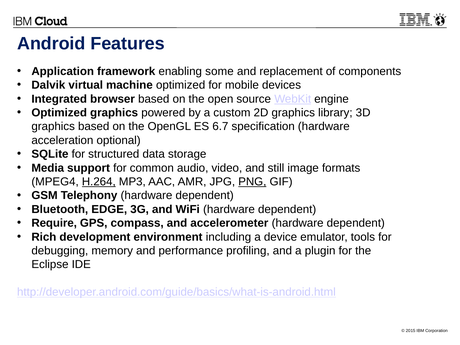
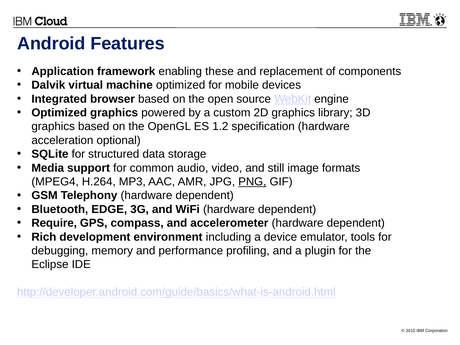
some: some -> these (219, 71)
6.7: 6.7 -> 1.2 (220, 126)
H.264 underline: present -> none (99, 182)
